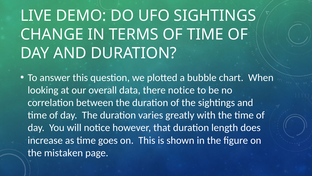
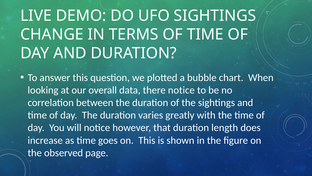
mistaken: mistaken -> observed (64, 152)
